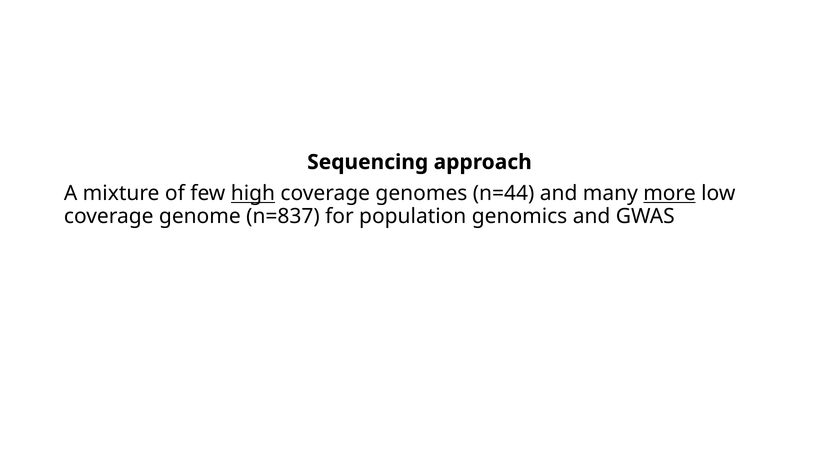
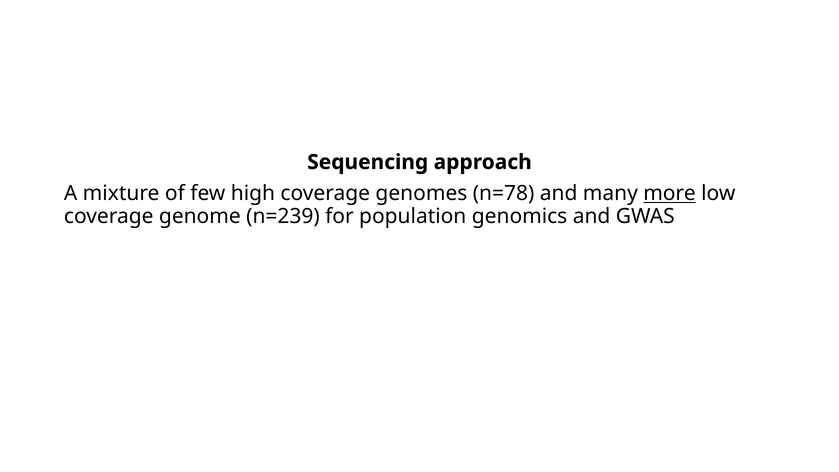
high underline: present -> none (253, 193)
n=44: n=44 -> n=78 (504, 193)
n=837: n=837 -> n=239 (283, 216)
